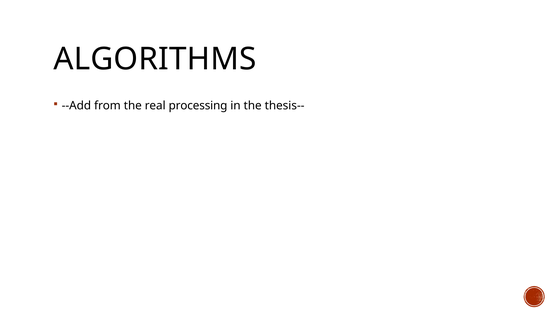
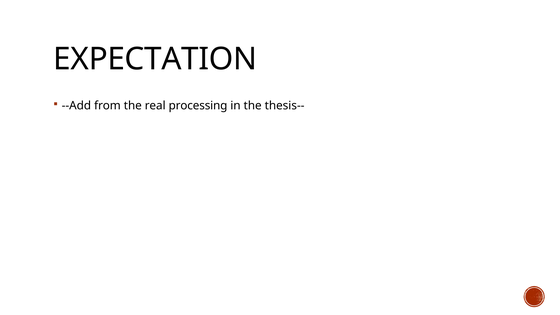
ALGORITHMS: ALGORITHMS -> EXPECTATION (155, 59)
